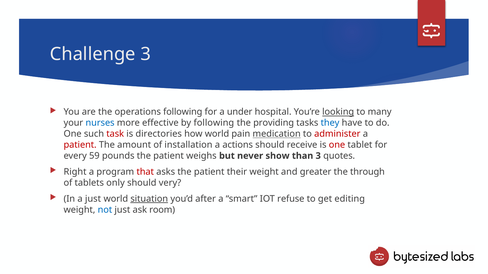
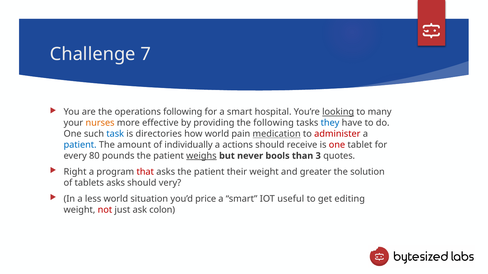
Challenge 3: 3 -> 7 (146, 54)
for a under: under -> smart (240, 112)
nurses colour: blue -> orange (100, 123)
by following: following -> providing (214, 123)
the providing: providing -> following (274, 123)
task colour: red -> blue (115, 134)
patient colour: red -> blue (80, 145)
installation: installation -> individually (189, 145)
59: 59 -> 80 (94, 156)
weighs underline: none -> present (201, 156)
show: show -> bools (278, 156)
through: through -> solution (367, 172)
tablets only: only -> asks (116, 183)
a just: just -> less (93, 199)
situation underline: present -> none (149, 199)
after: after -> price (206, 199)
refuse: refuse -> useful (291, 199)
not colour: blue -> red (105, 210)
room: room -> colon (162, 210)
